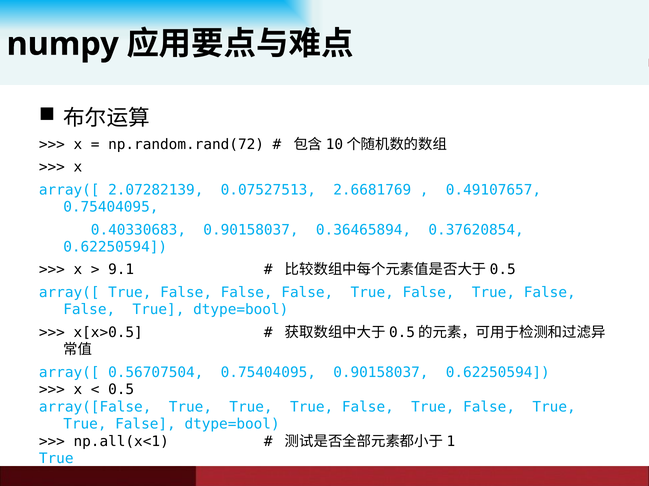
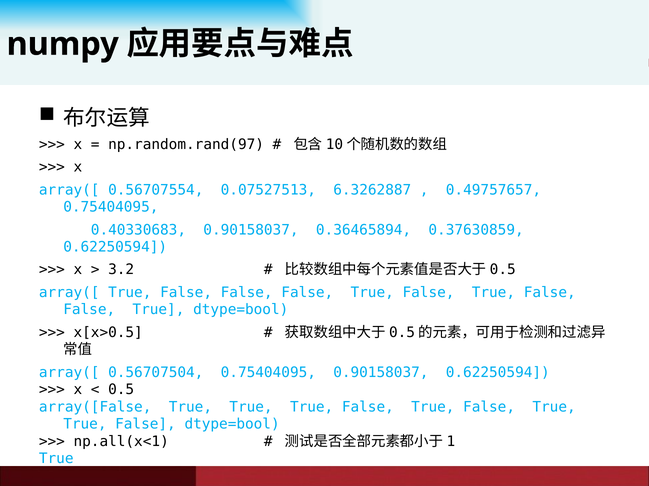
np.random.rand(72: np.random.rand(72 -> np.random.rand(97 (186, 145)
2.07282139: 2.07282139 -> 0.56707554 (156, 190)
2.6681769: 2.6681769 -> 6.3262887 (372, 190)
0.49107657: 0.49107657 -> 0.49757657 (493, 190)
0.37620854: 0.37620854 -> 0.37630859 (476, 230)
9.1: 9.1 -> 3.2 (121, 270)
